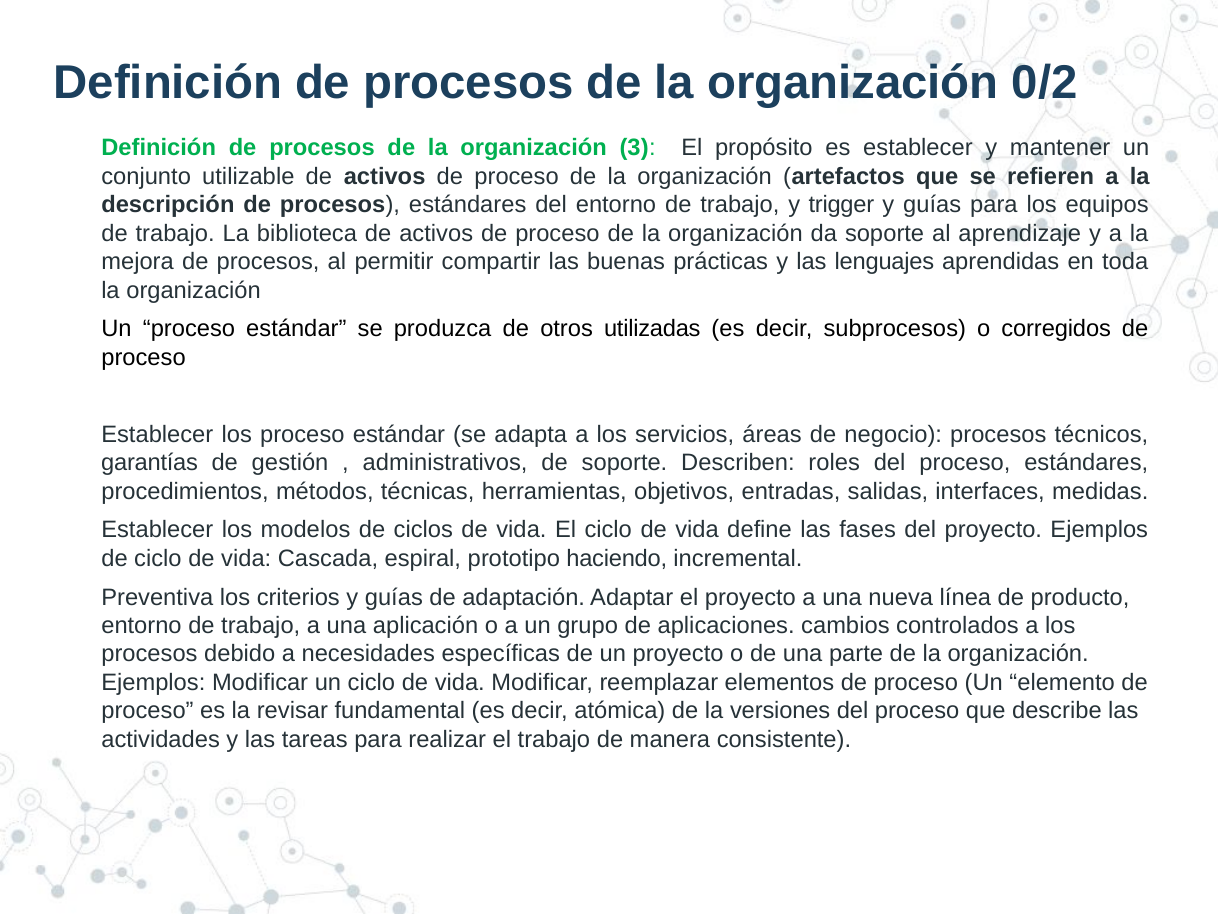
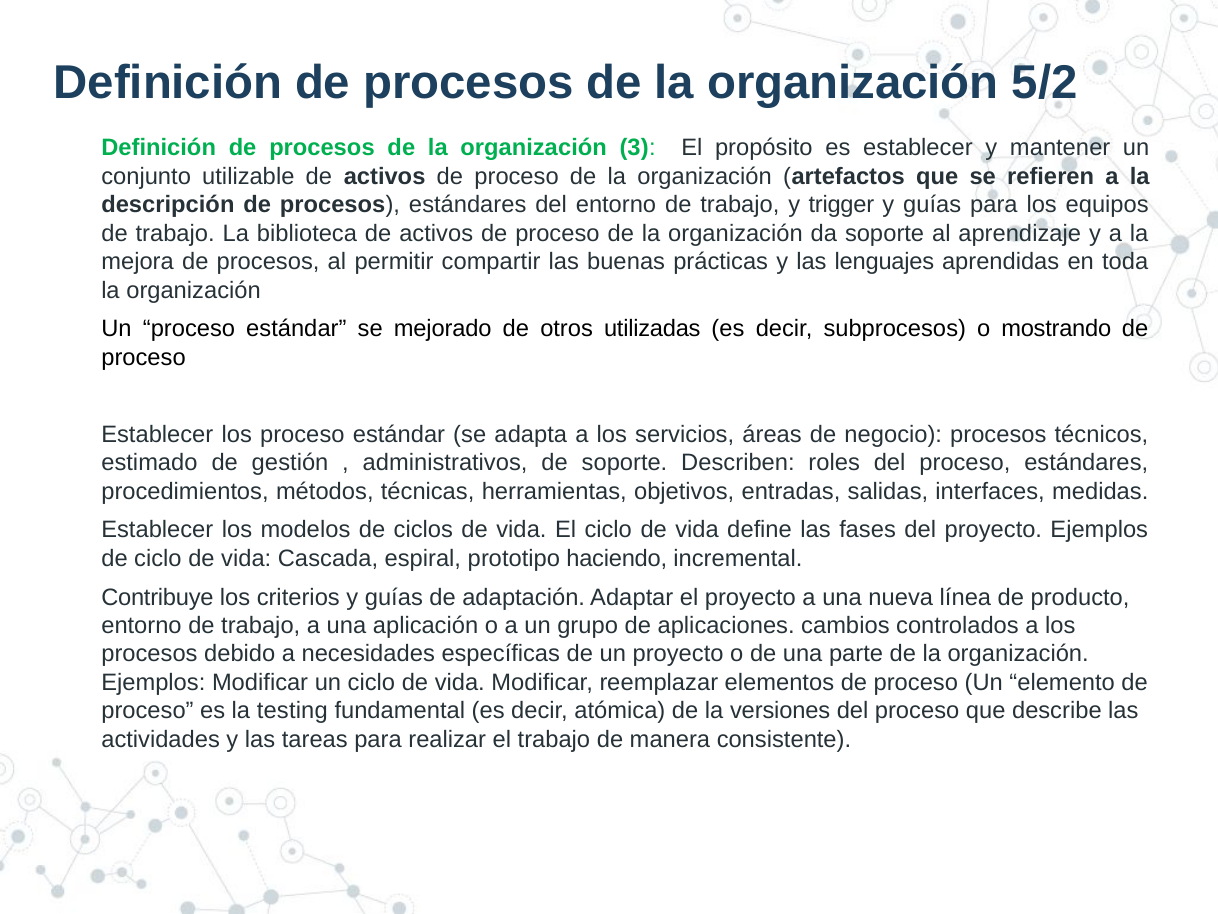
0/2: 0/2 -> 5/2 (1045, 83)
produzca: produzca -> mejorado (443, 329)
corregidos: corregidos -> mostrando (1056, 329)
garantías: garantías -> estimado (149, 463)
Preventiva: Preventiva -> Contribuye (157, 597)
revisar: revisar -> testing (292, 711)
